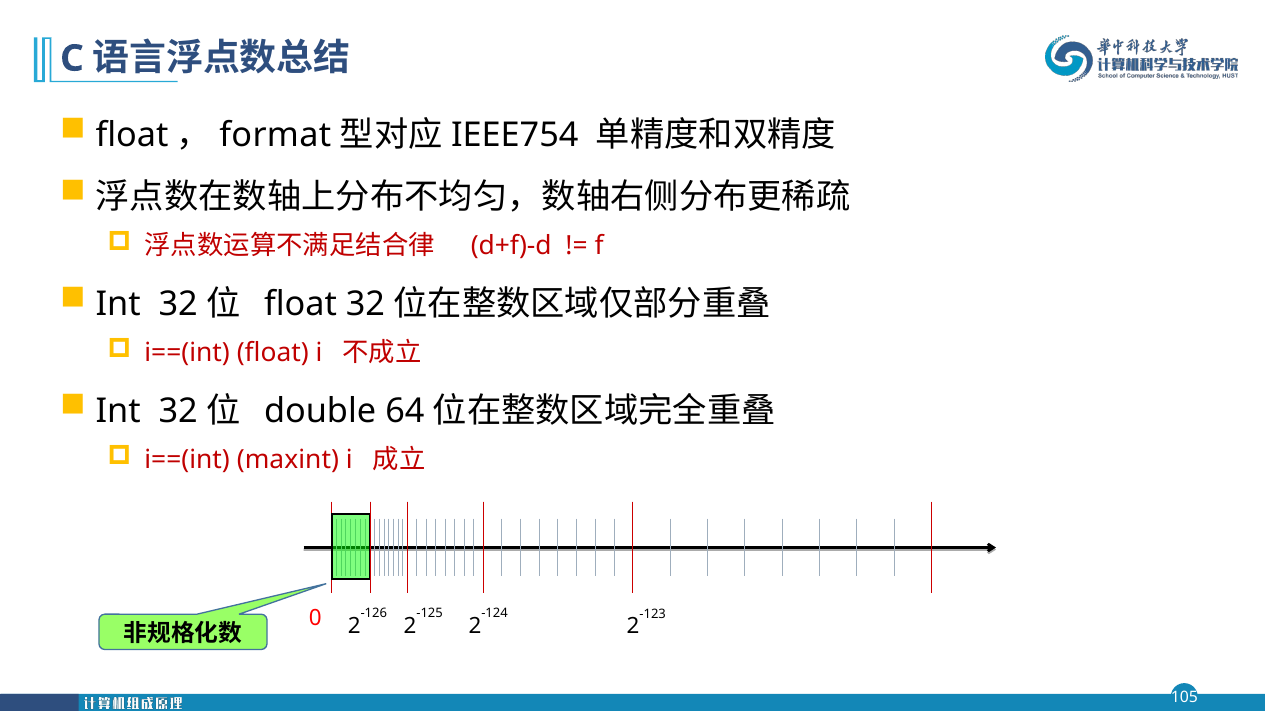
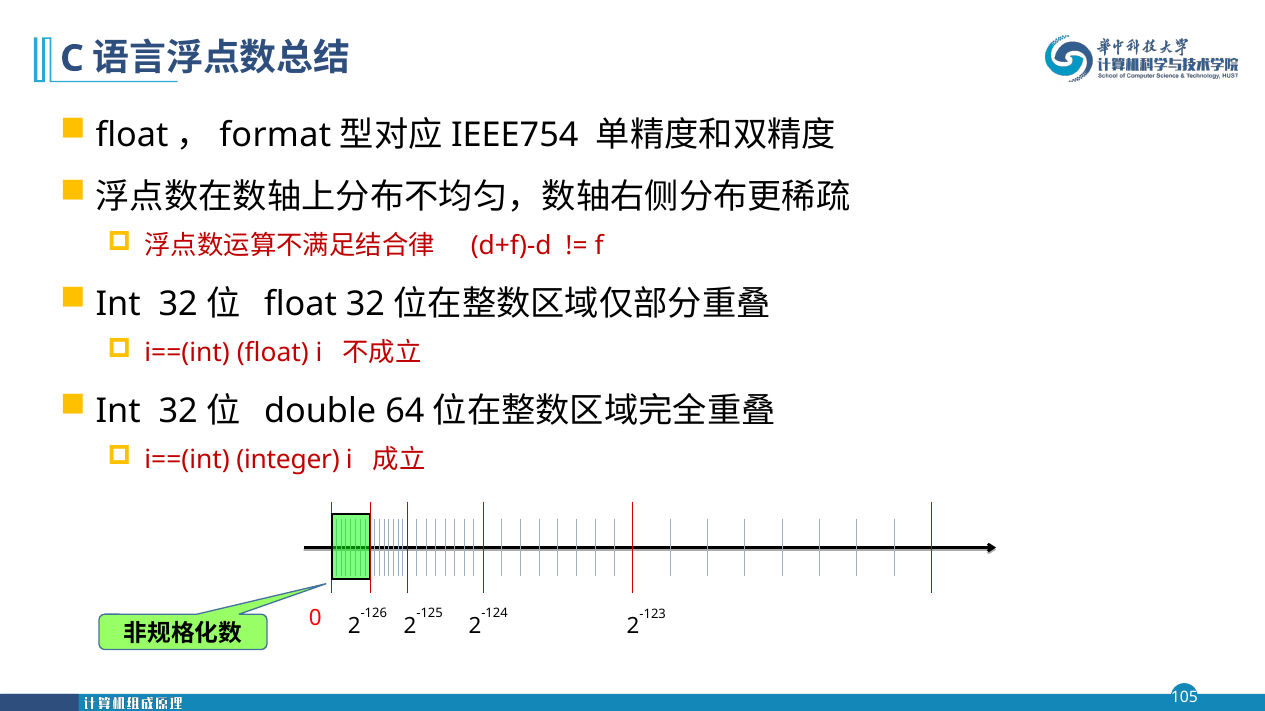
maxint: maxint -> integer (288, 460)
